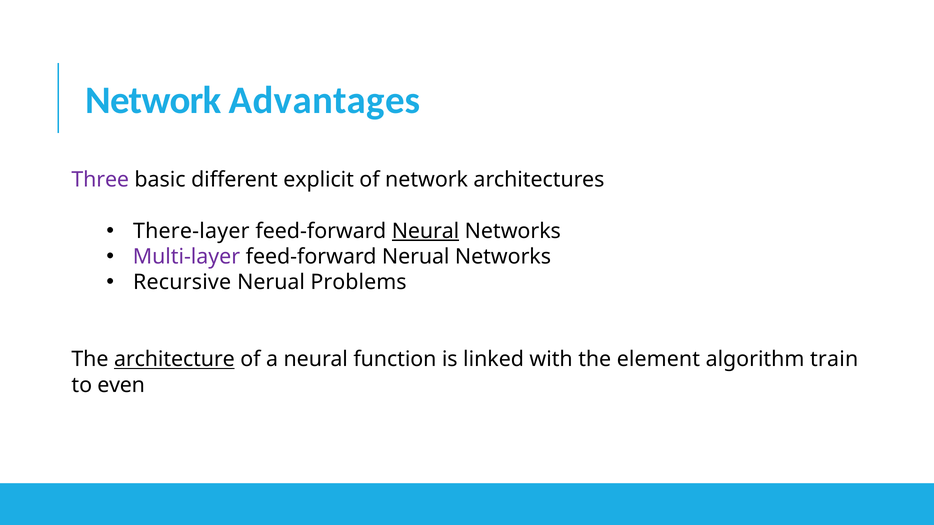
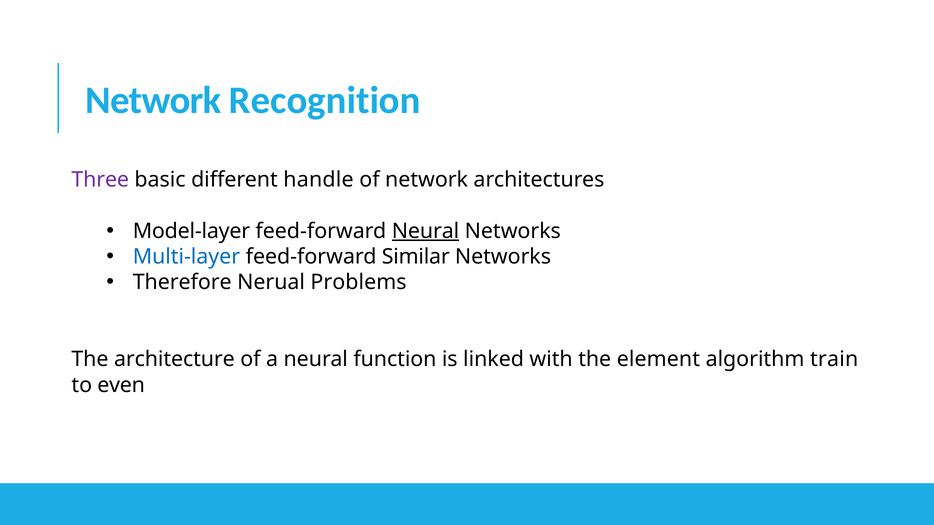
Advantages: Advantages -> Recognition (325, 101)
explicit: explicit -> handle (318, 180)
There-layer: There-layer -> Model-layer (191, 231)
Multi-layer colour: purple -> blue (186, 257)
feed-forward Nerual: Nerual -> Similar (416, 257)
Recursive: Recursive -> Therefore (182, 283)
architecture underline: present -> none (174, 360)
